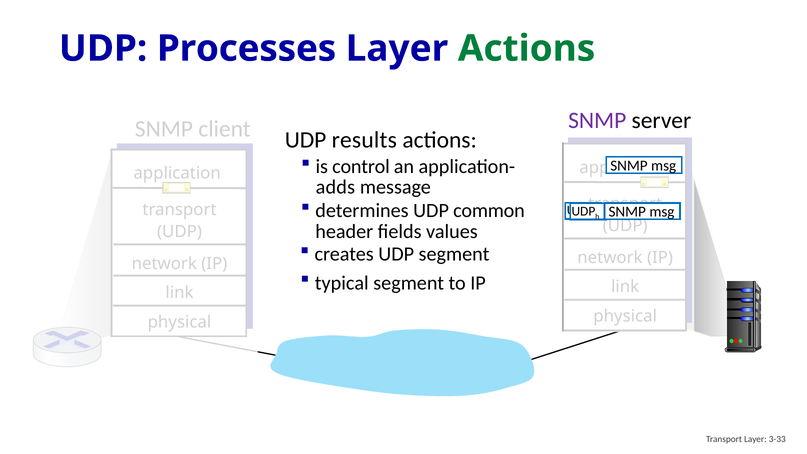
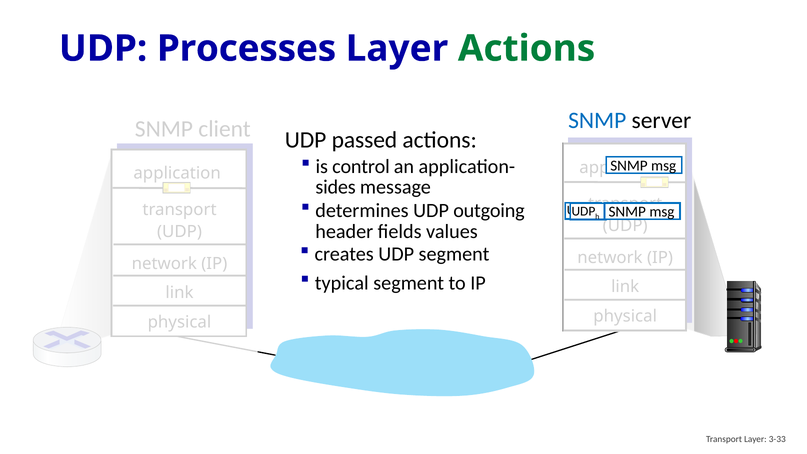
SNMP colour: purple -> blue (597, 121)
results: results -> passed (364, 140)
adds: adds -> sides (336, 187)
common: common -> outgoing (489, 211)
